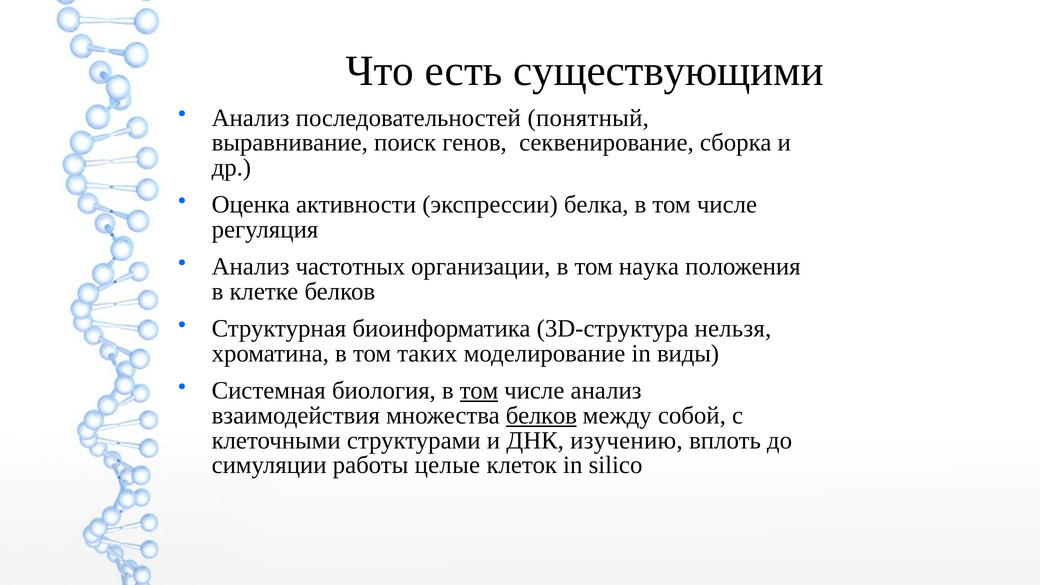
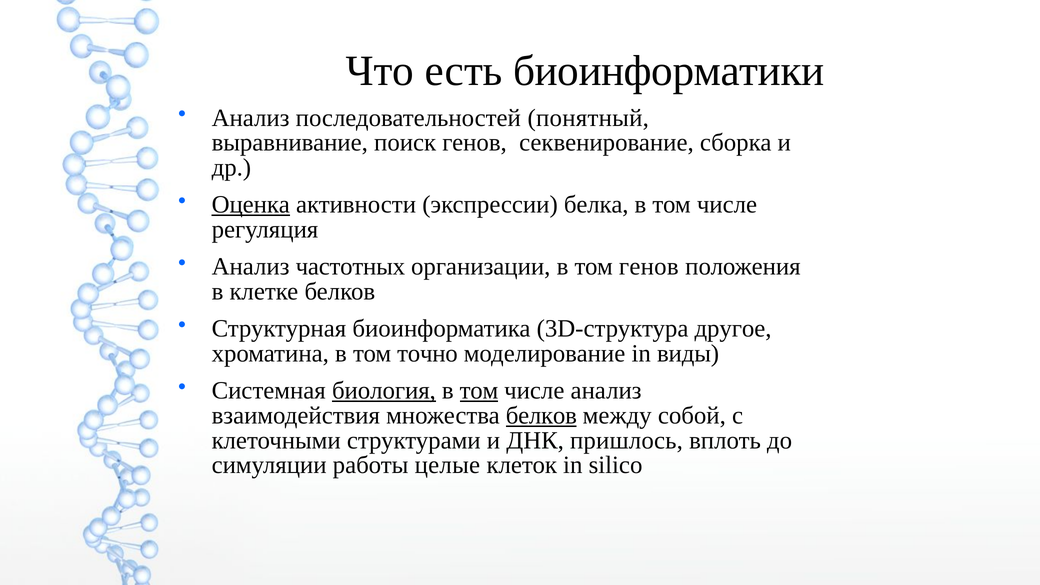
существующими: существующими -> биоинформатики (669, 71)
Оценка underline: none -> present (251, 205)
том наука: наука -> генов (649, 267)
нельзя: нельзя -> другое (733, 329)
таких: таких -> точно (428, 354)
биология underline: none -> present (384, 391)
изучению: изучению -> пришлось (626, 440)
